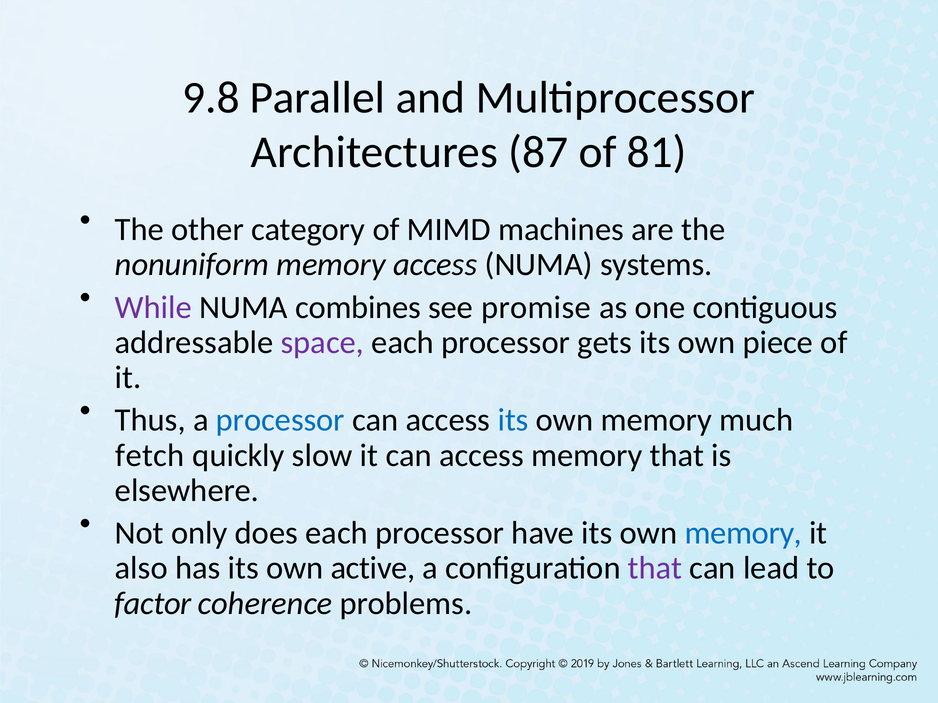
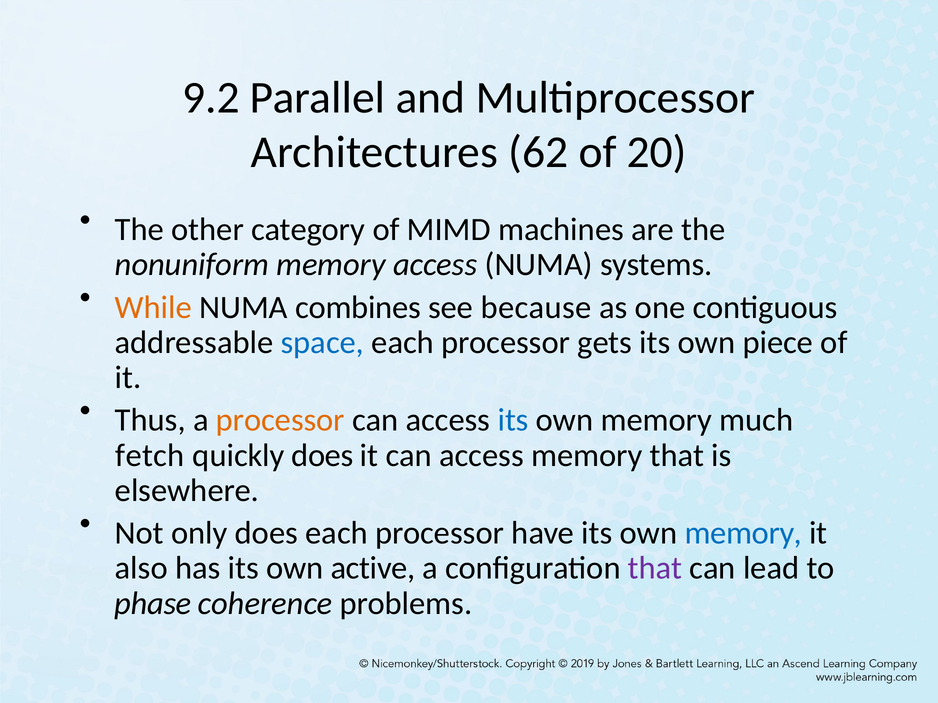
9.8: 9.8 -> 9.2 (211, 98)
87: 87 -> 62 (538, 152)
81: 81 -> 20 (657, 152)
While colour: purple -> orange (153, 308)
promise: promise -> because (536, 308)
space colour: purple -> blue (322, 343)
processor colour: blue -> orange (280, 421)
quickly slow: slow -> does (322, 456)
factor: factor -> phase (153, 604)
